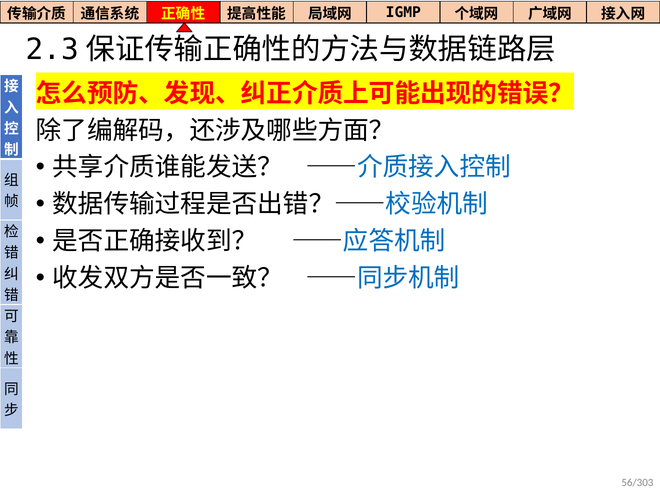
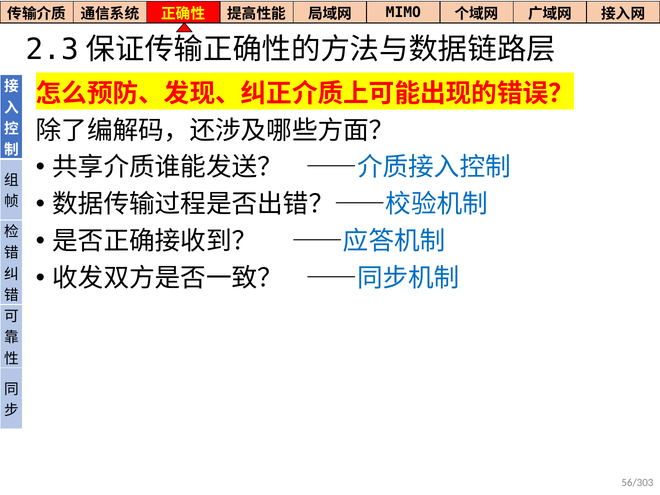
IGMP: IGMP -> MIMO (403, 12)
